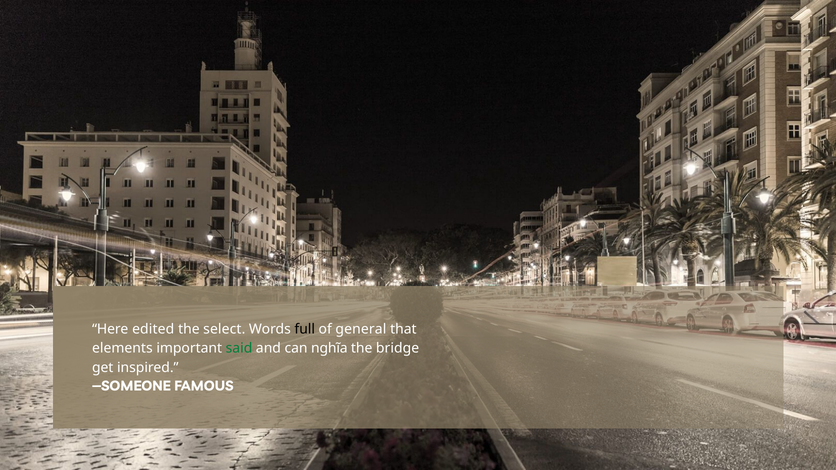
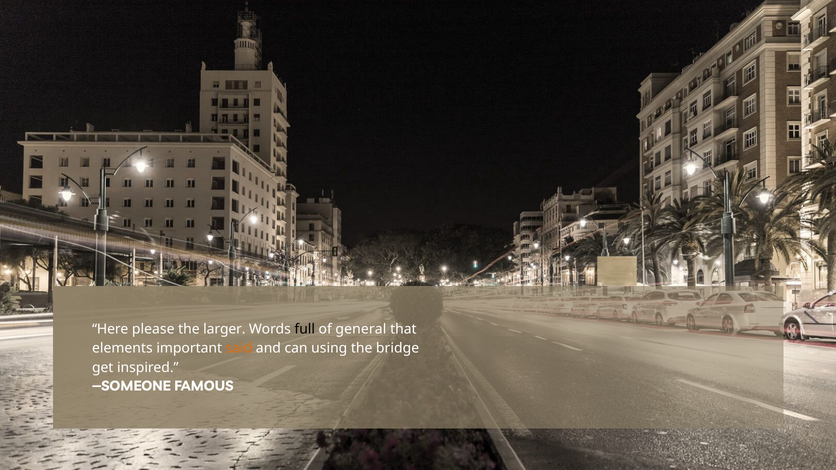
edited: edited -> please (153, 329)
select: select -> larger (224, 329)
said colour: green -> orange (239, 349)
nghĩa: nghĩa -> using (329, 349)
